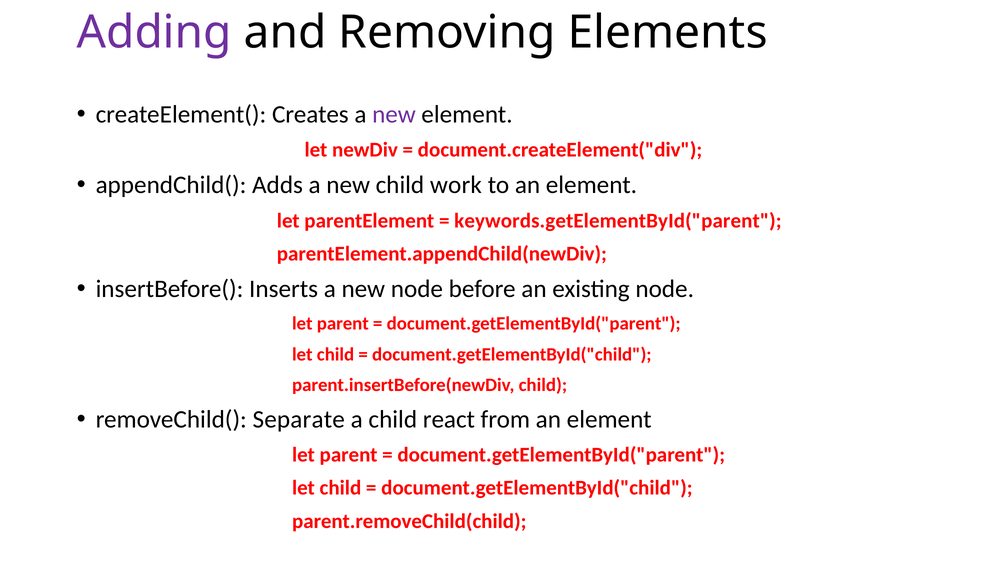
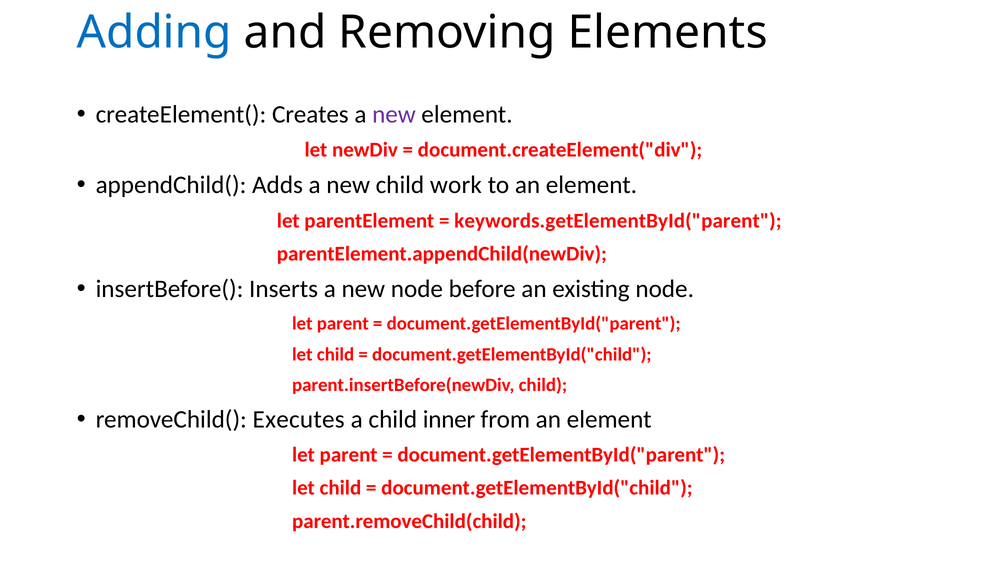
Adding colour: purple -> blue (154, 33)
Separate: Separate -> Executes (299, 420)
react: react -> inner (449, 420)
